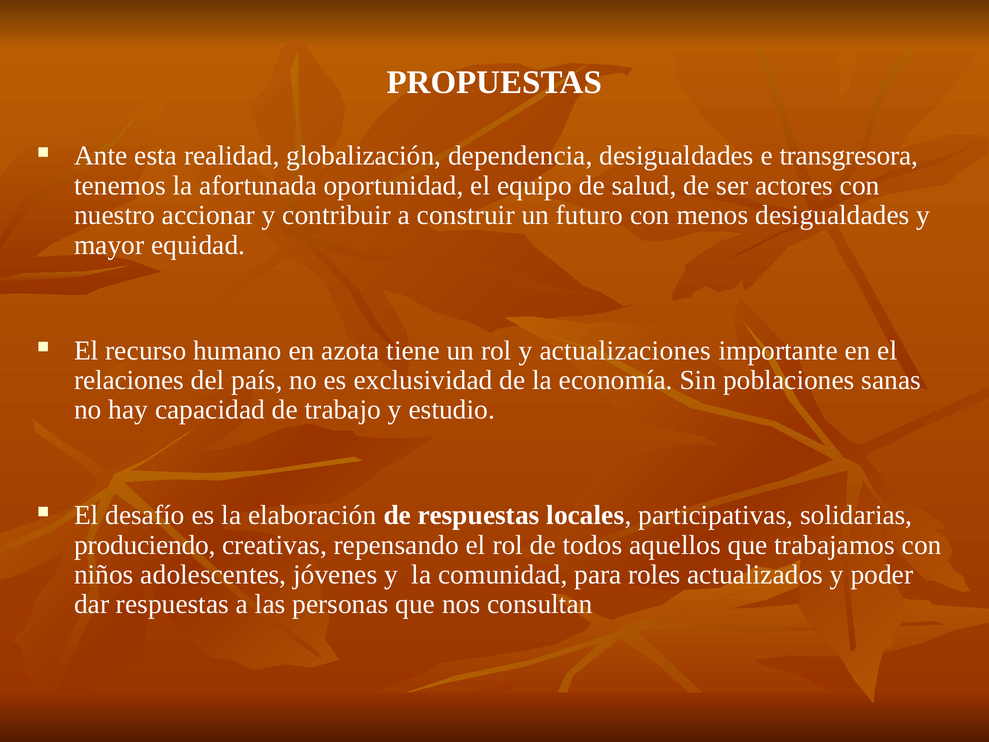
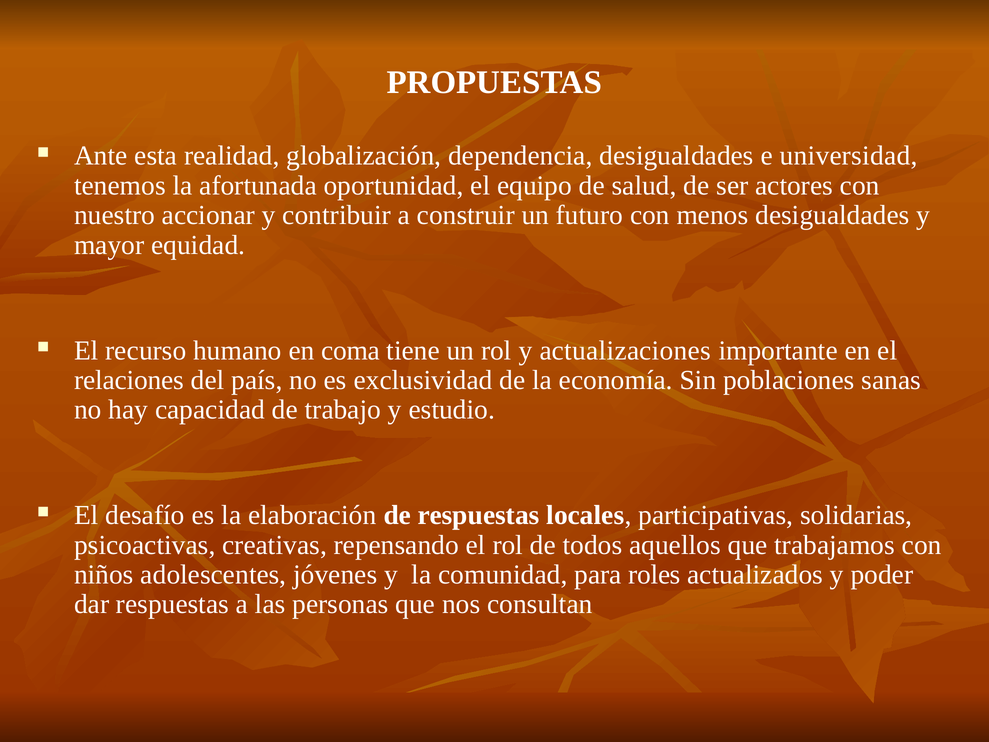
transgresora: transgresora -> universidad (849, 156)
azota: azota -> coma (351, 350)
produciendo: produciendo -> psicoactivas (145, 545)
